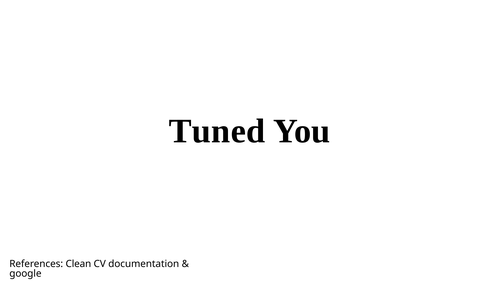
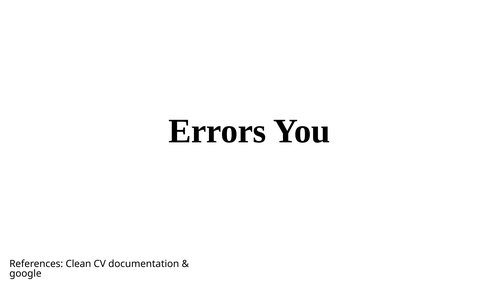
Tuned: Tuned -> Errors (217, 131)
